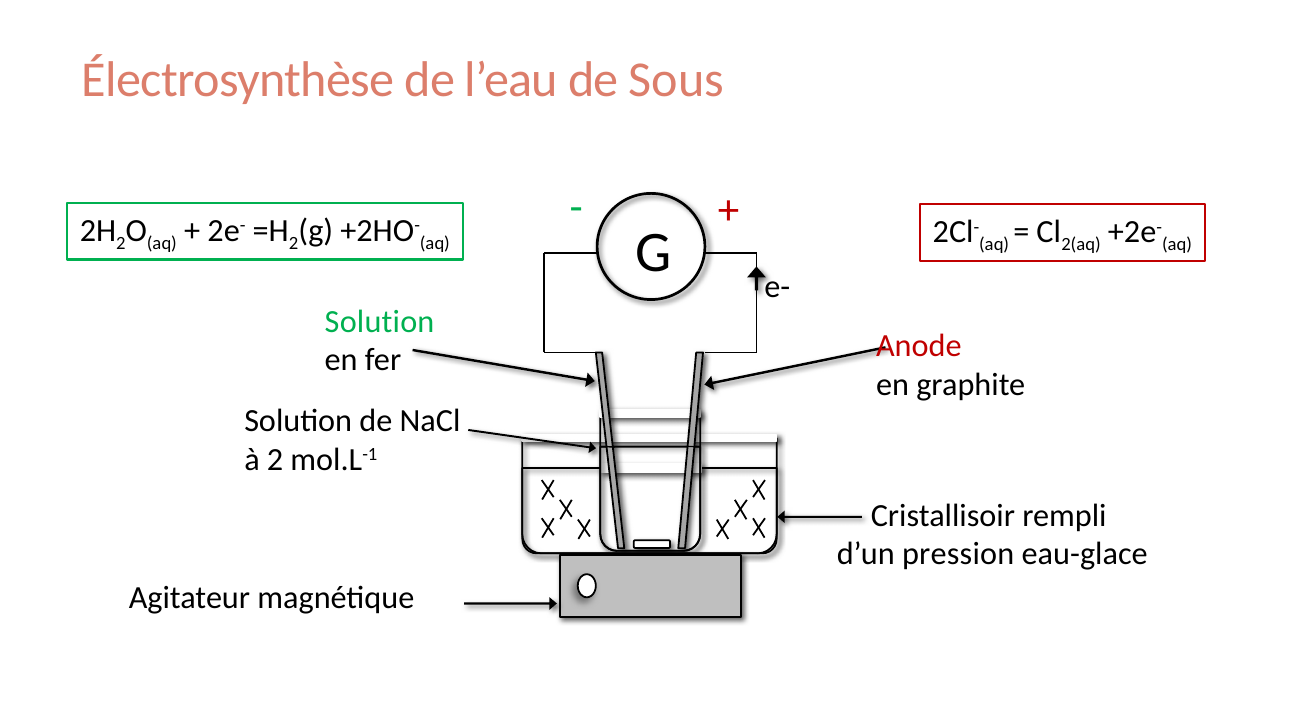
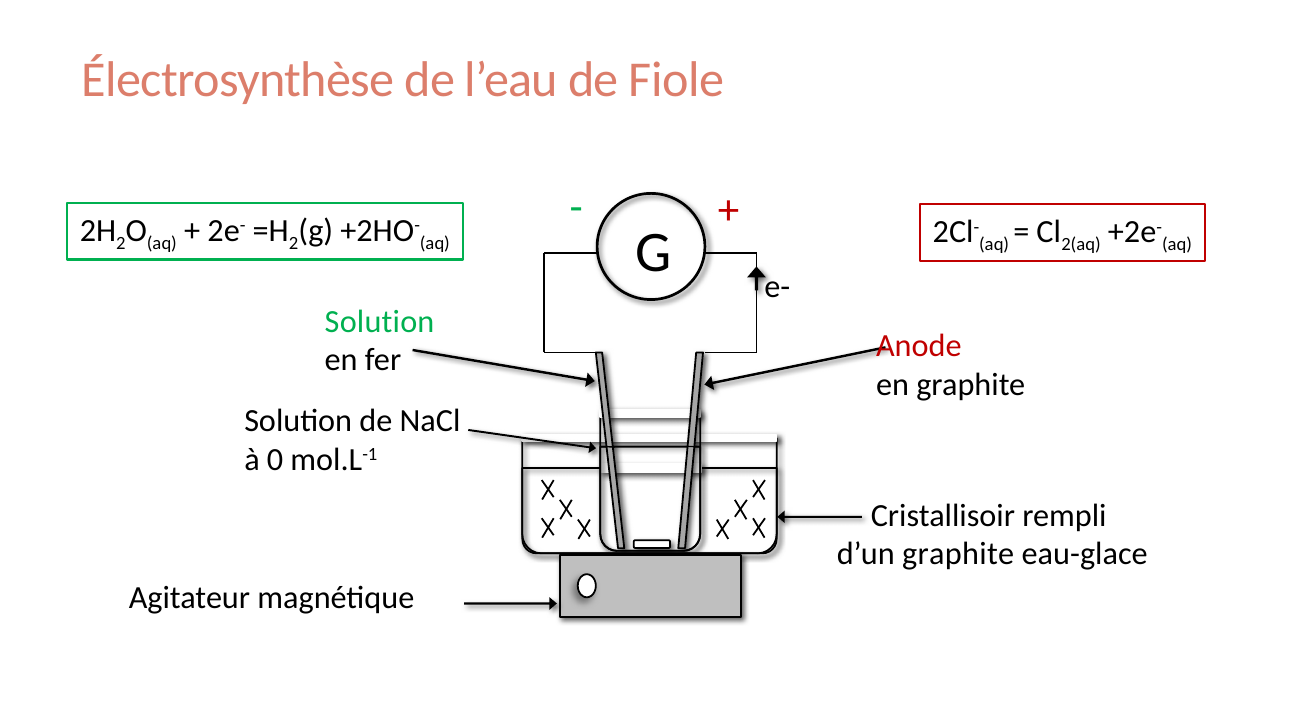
Sous: Sous -> Fiole (676, 80)
à 2: 2 -> 0 (275, 460)
d’un pression: pression -> graphite (958, 554)
